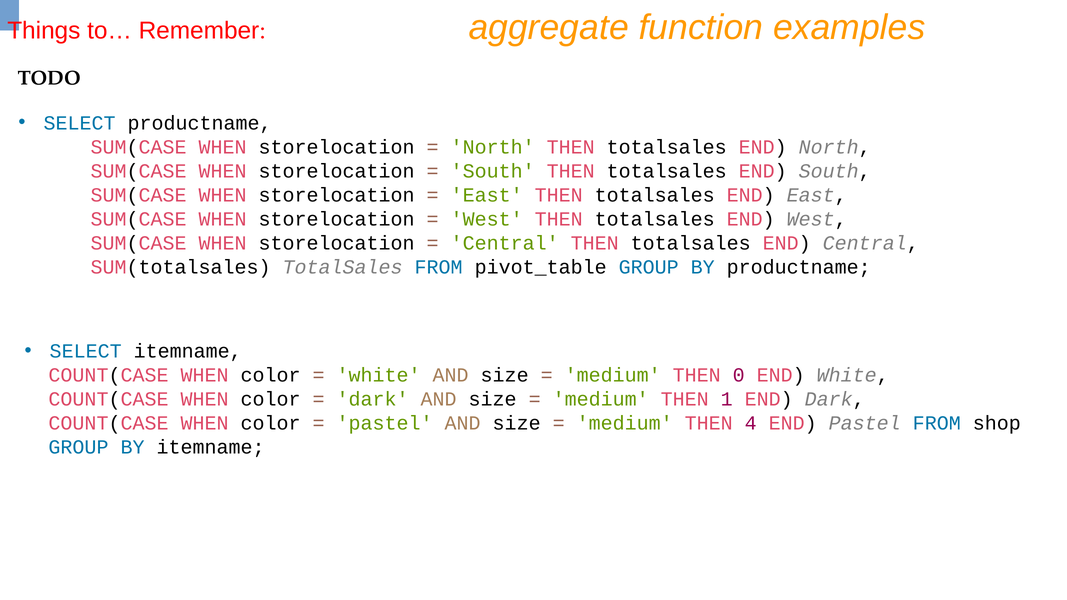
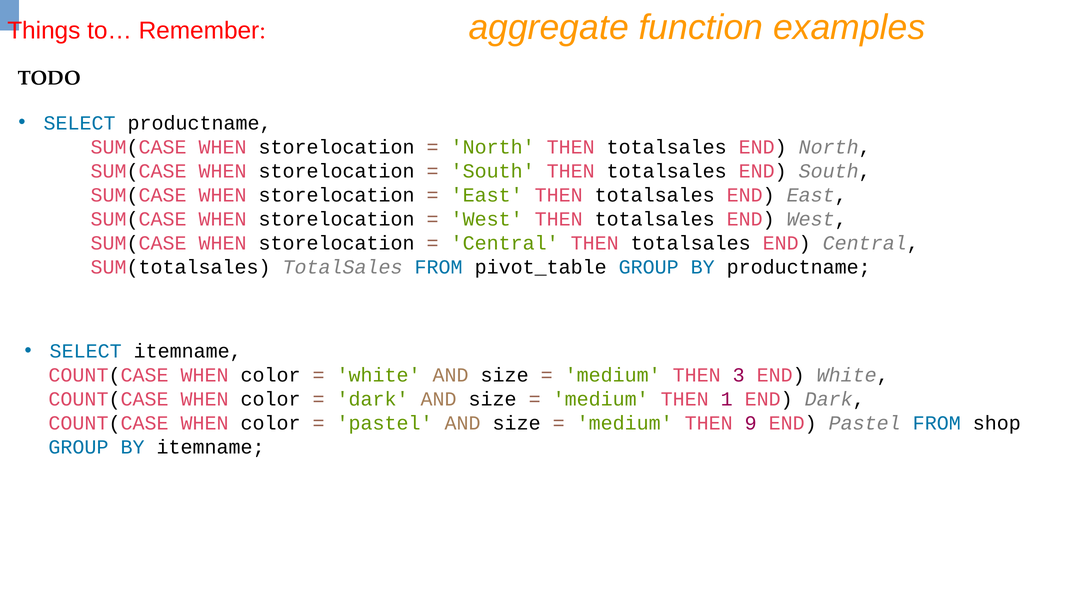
0: 0 -> 3 (739, 375)
4: 4 -> 9 (751, 423)
